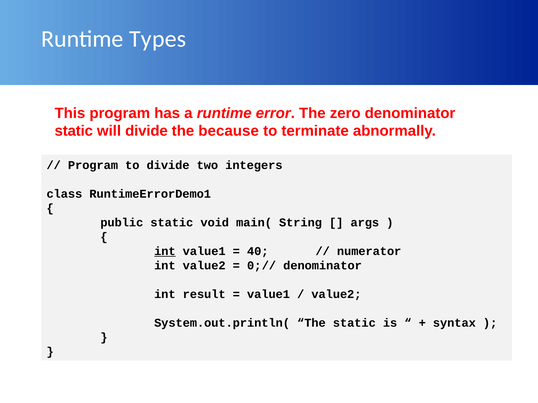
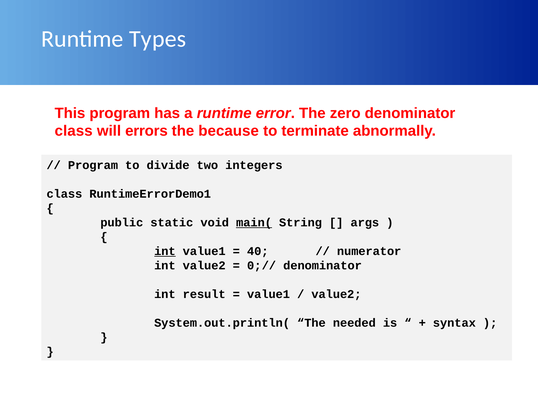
static: static -> class (74, 131)
will divide: divide -> errors (146, 131)
main( underline: none -> present (254, 223)
The static: static -> needed (354, 323)
